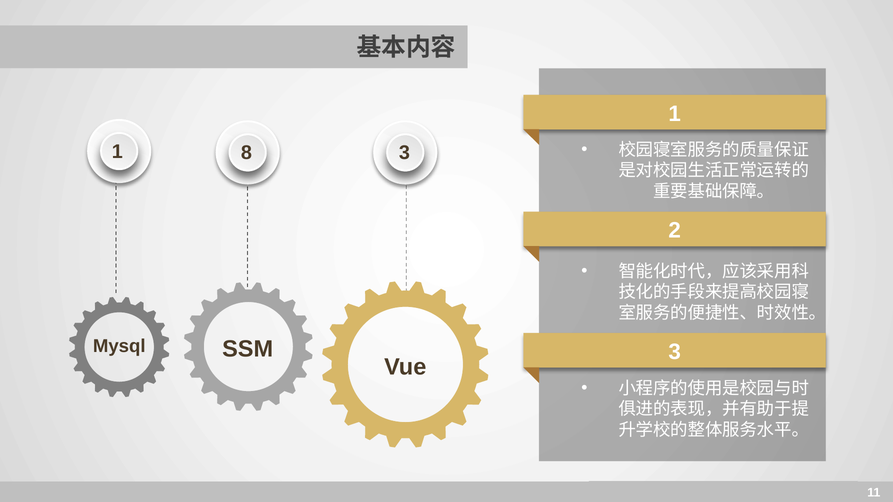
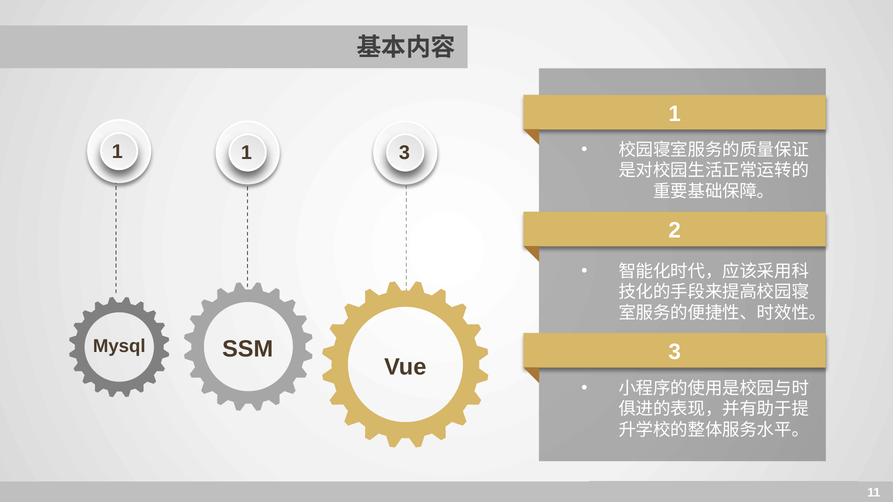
1 8: 8 -> 1 (246, 153)
